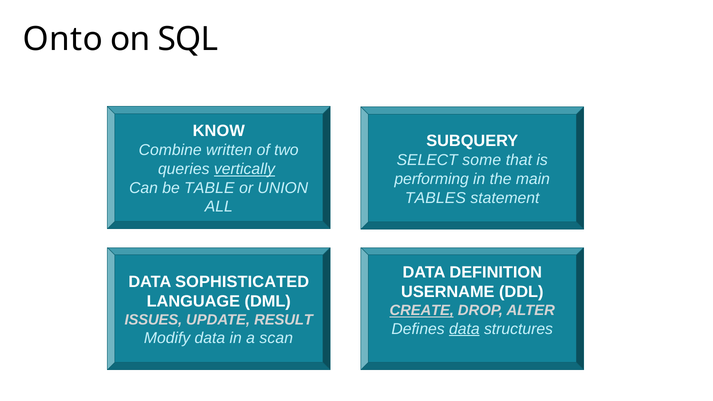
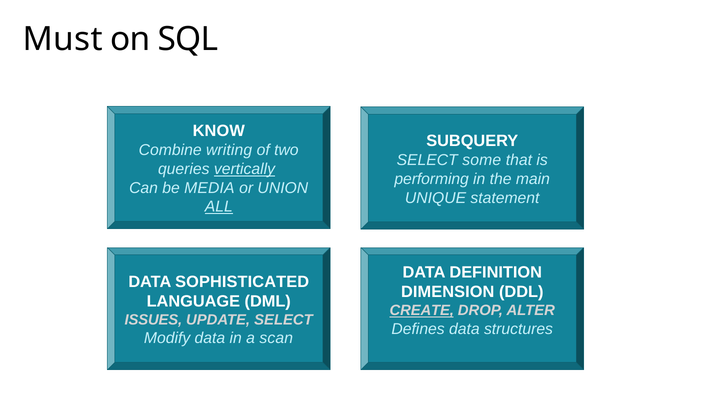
Onto: Onto -> Must (63, 39)
written: written -> writing (229, 150)
TABLE: TABLE -> MEDIA (209, 188)
TABLES: TABLES -> UNIQUE (436, 198)
ALL underline: none -> present (219, 207)
USERNAME: USERNAME -> DIMENSION (448, 292)
UPDATE RESULT: RESULT -> SELECT (284, 320)
data underline: present -> none (464, 329)
